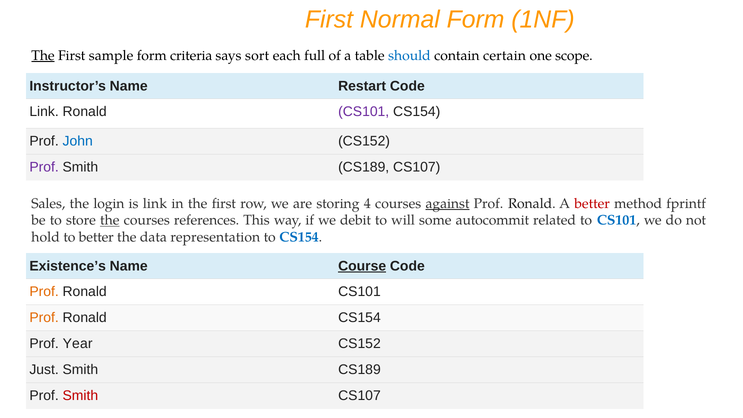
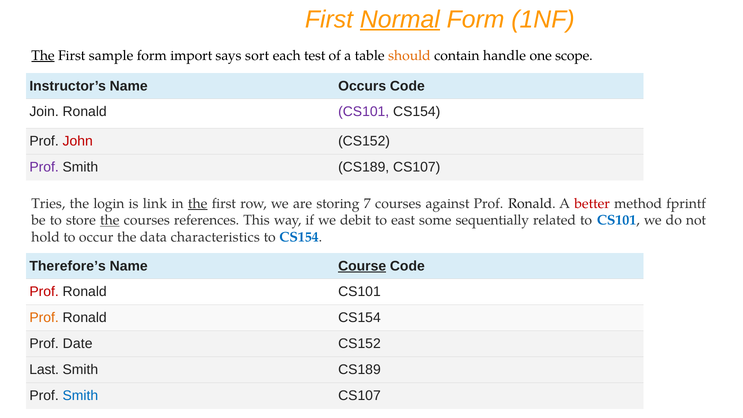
Normal underline: none -> present (400, 19)
criteria: criteria -> import (191, 56)
full: full -> test (315, 56)
should colour: blue -> orange (409, 56)
certain: certain -> handle (505, 56)
Restart: Restart -> Occurs (362, 86)
Link: Link -> Join (44, 112)
John colour: blue -> red (78, 141)
Sales: Sales -> Tries (48, 203)
the underline: none -> present (198, 203)
4: 4 -> 7 (367, 203)
against underline: present -> none (447, 203)
will: will -> east (403, 220)
autocommit: autocommit -> sequentially (492, 220)
to better: better -> occur (96, 237)
representation: representation -> characteristics (215, 237)
Existence’s: Existence’s -> Therefore’s (68, 266)
Prof colour: orange -> red (44, 292)
Year: Year -> Date (78, 344)
Just: Just -> Last (44, 370)
Smith colour: red -> blue (80, 395)
